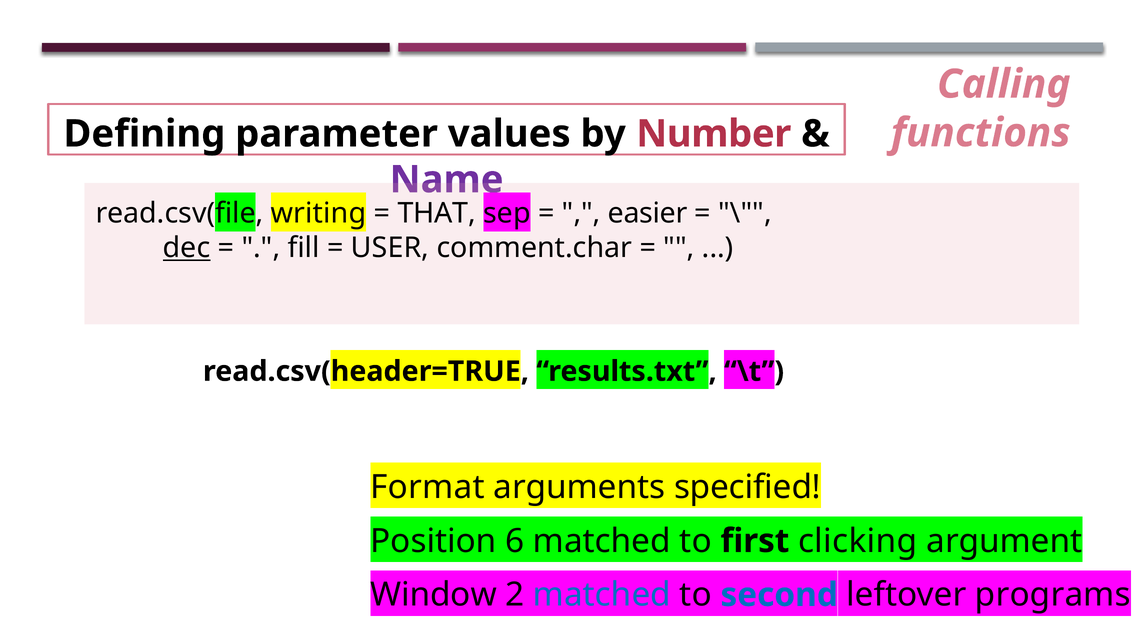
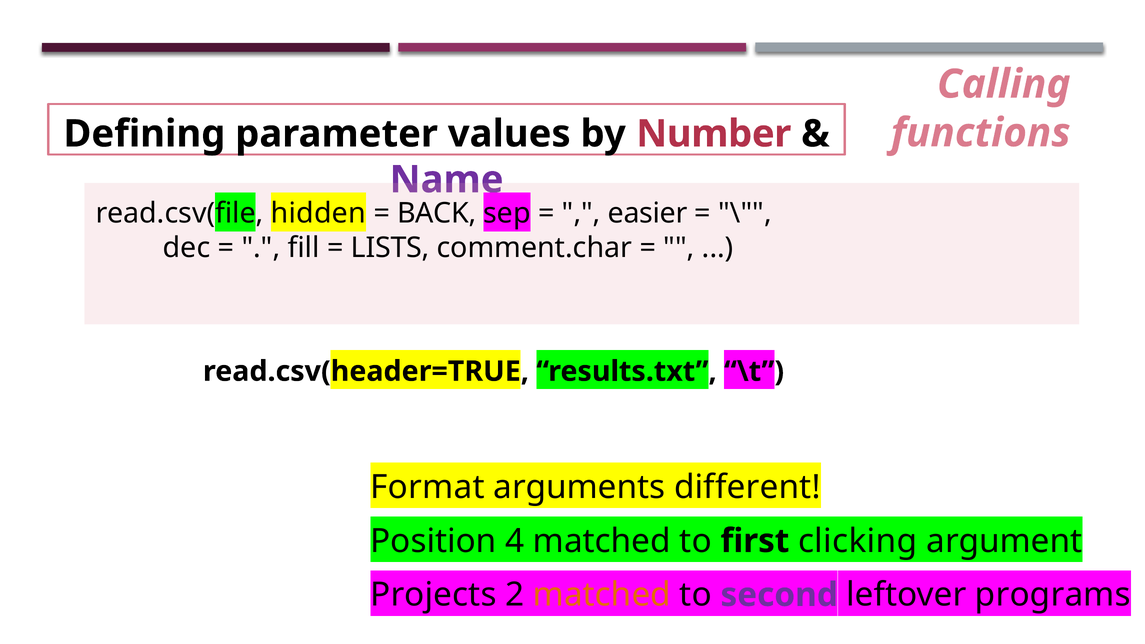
writing: writing -> hidden (318, 214)
THAT: THAT -> BACK (437, 214)
dec underline: present -> none (187, 248)
USER: USER -> LISTS (390, 248)
specified: specified -> different (747, 487)
6: 6 -> 4 (515, 541)
Window: Window -> Projects (433, 595)
matched colour: blue -> orange (602, 595)
second colour: blue -> purple (779, 595)
